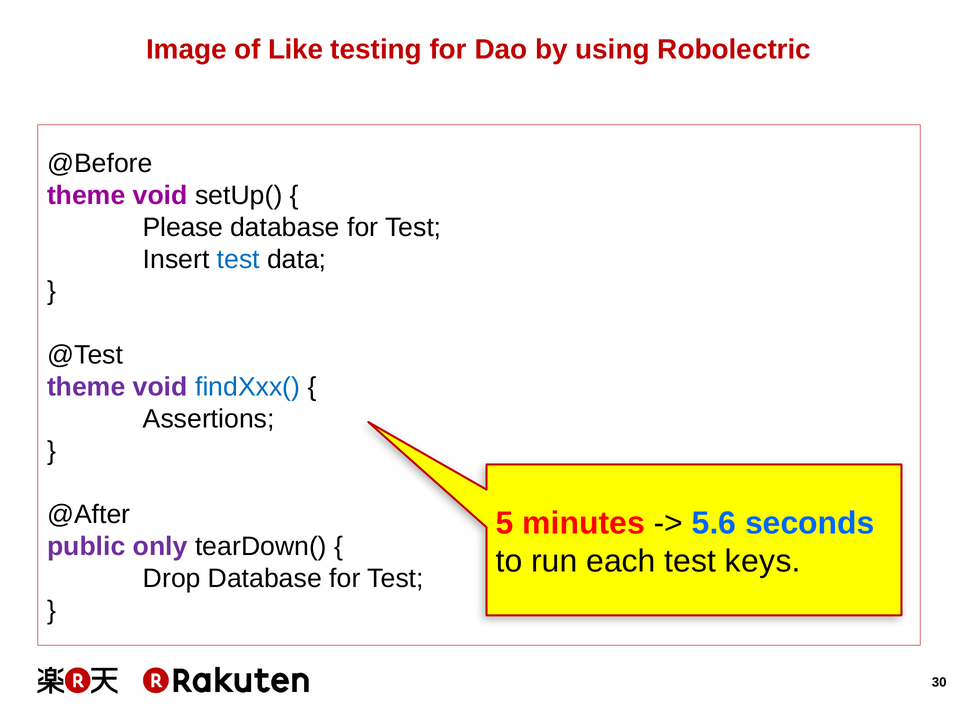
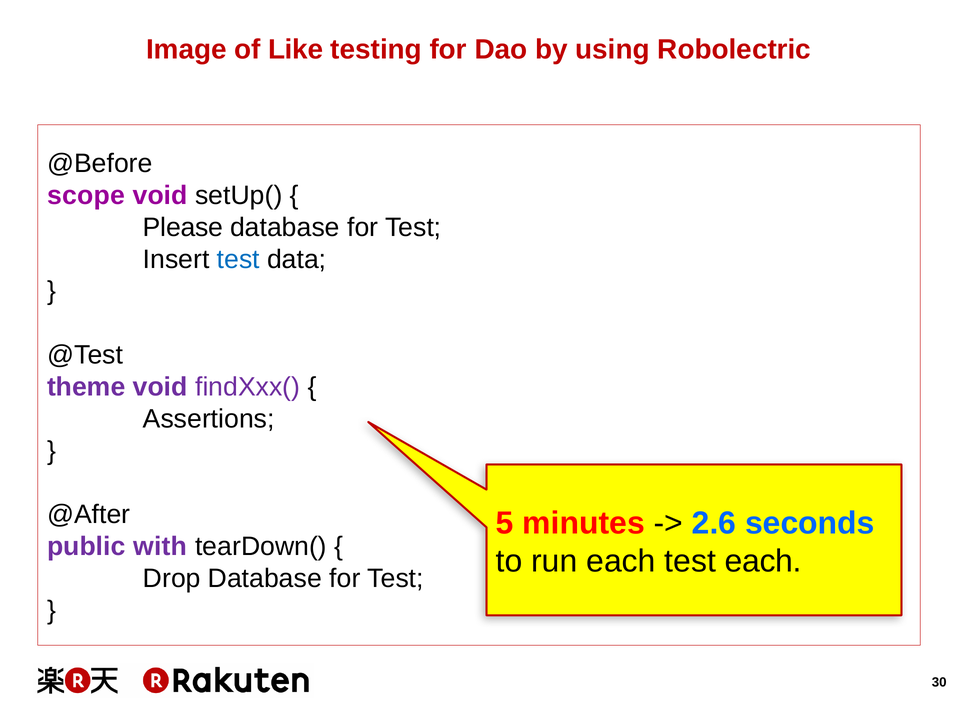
theme: theme -> scope (86, 196)
findXxx( colour: blue -> purple (248, 387)
5.6: 5.6 -> 2.6 (714, 523)
only: only -> with (160, 547)
test keys: keys -> each (763, 562)
